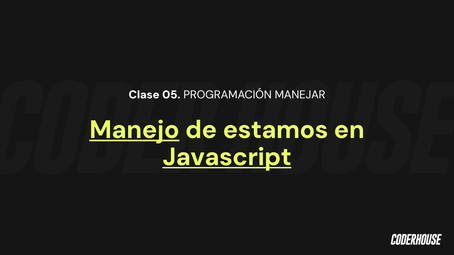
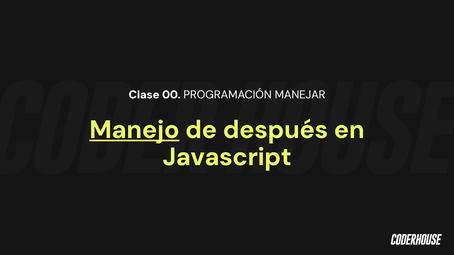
05: 05 -> 00 (171, 95)
estamos: estamos -> después (275, 130)
Javascript underline: present -> none (227, 157)
